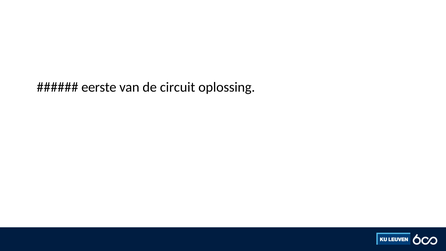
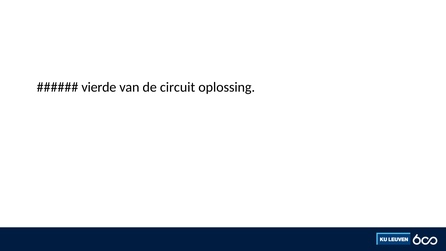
eerste: eerste -> vierde (99, 87)
